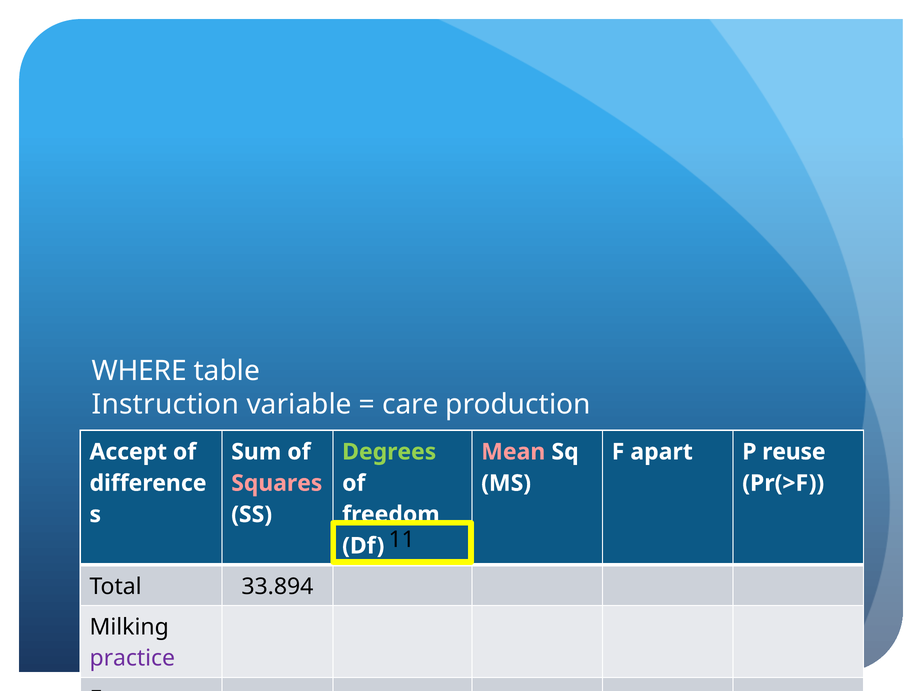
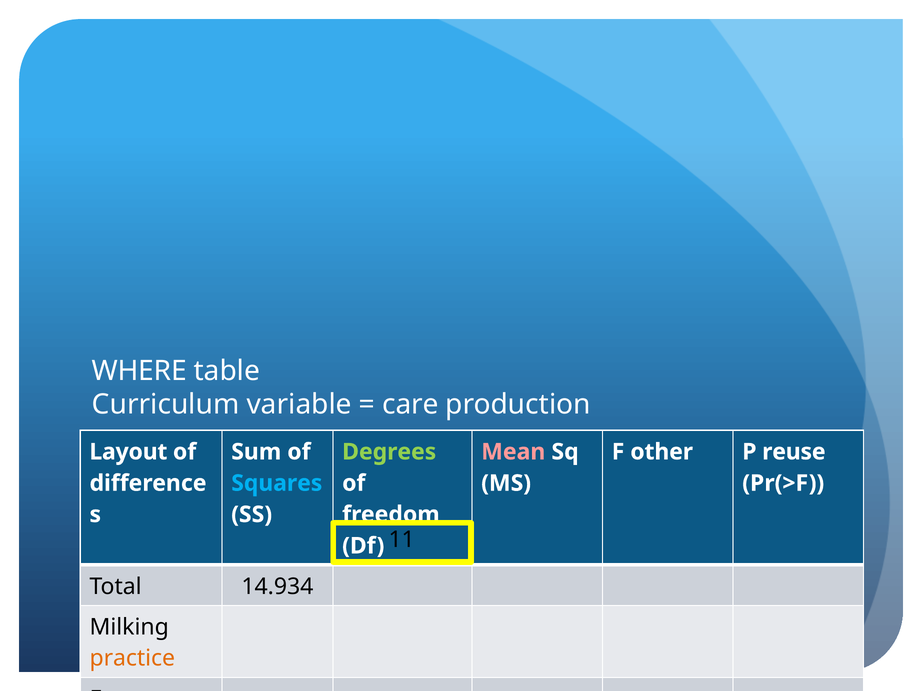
Instruction: Instruction -> Curriculum (166, 405)
Accept: Accept -> Layout (128, 452)
apart: apart -> other (662, 452)
Squares colour: pink -> light blue (277, 484)
33.894: 33.894 -> 14.934 (277, 587)
practice colour: purple -> orange (132, 659)
